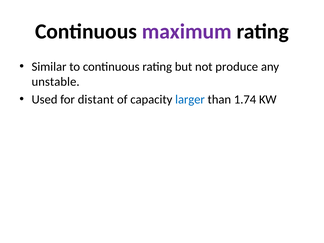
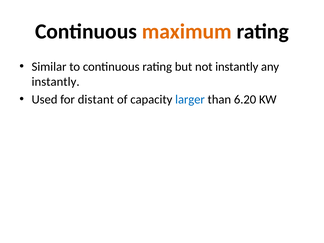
maximum colour: purple -> orange (187, 31)
not produce: produce -> instantly (237, 67)
unstable: unstable -> instantly (56, 82)
1.74: 1.74 -> 6.20 (245, 99)
